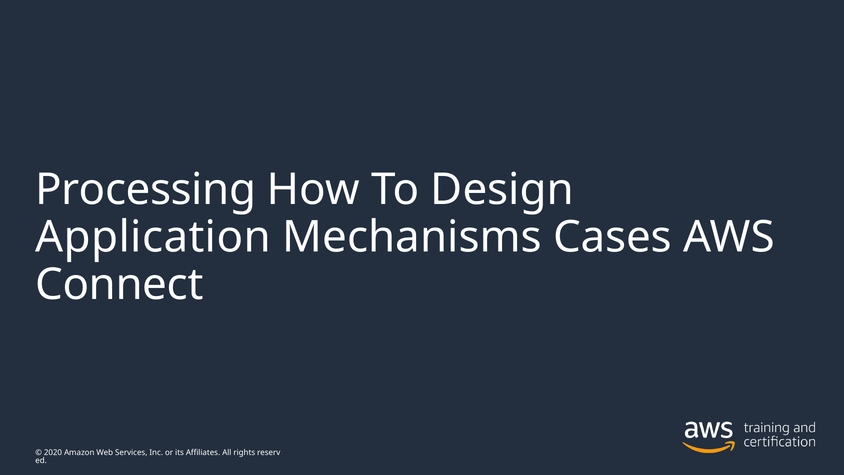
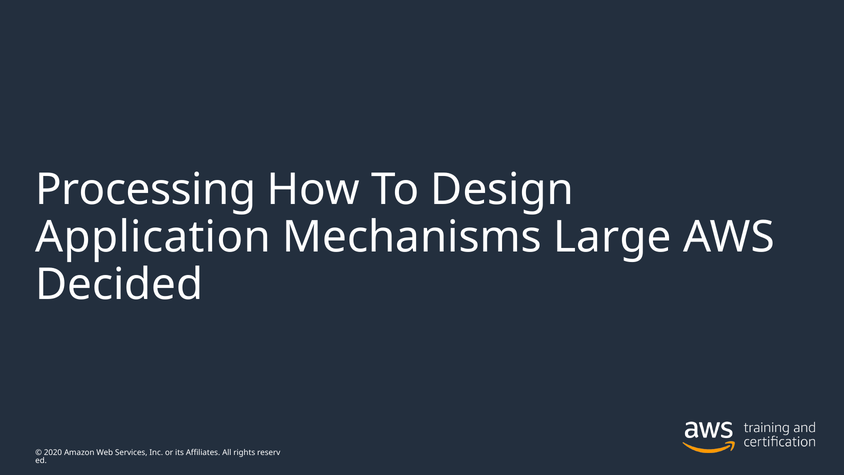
Cases: Cases -> Large (612, 237)
Connect: Connect -> Decided (119, 285)
